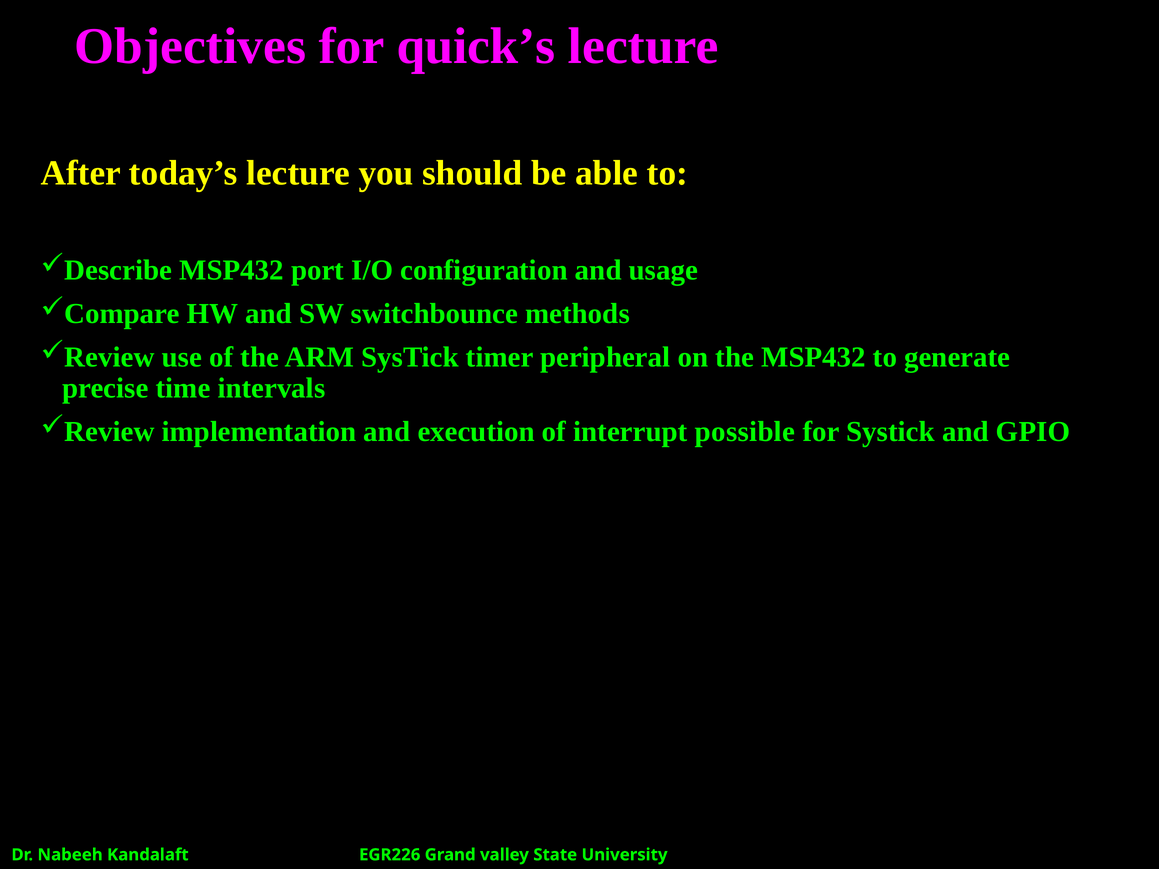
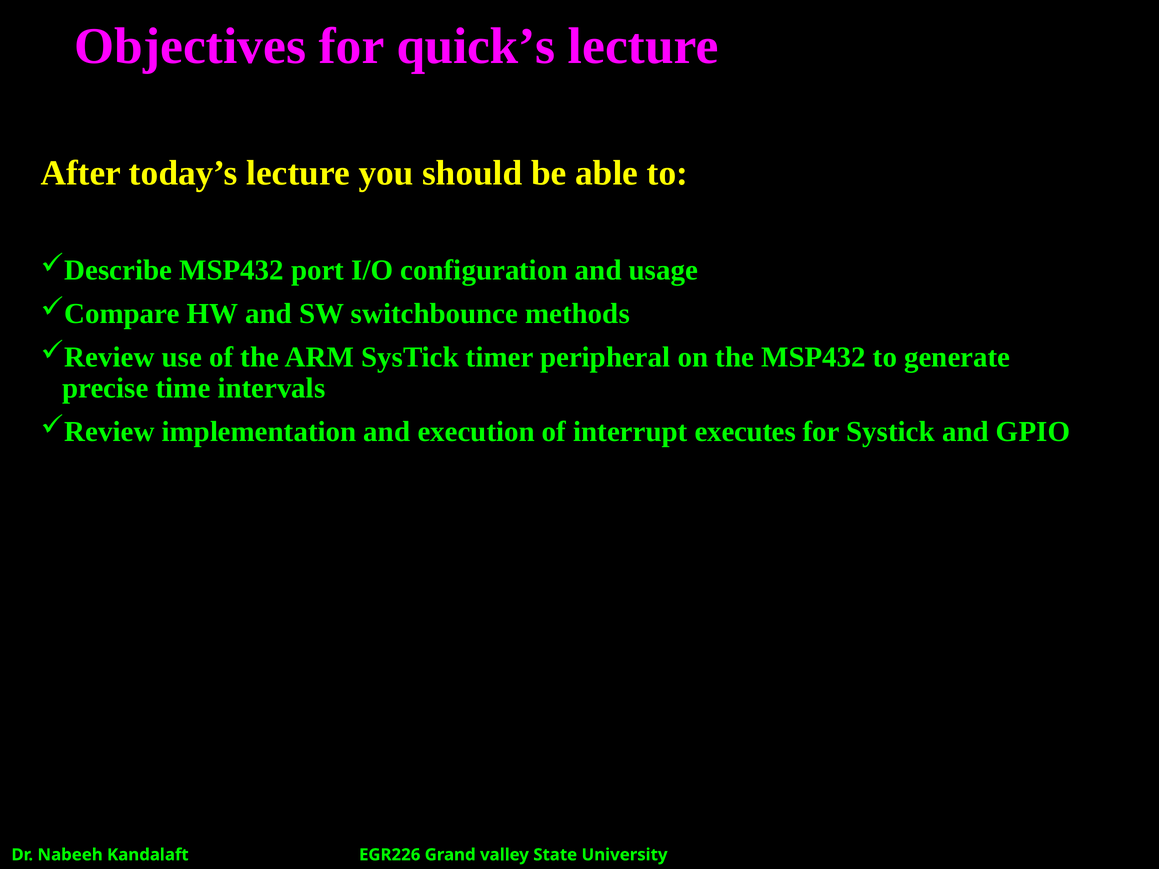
possible: possible -> executes (745, 432)
